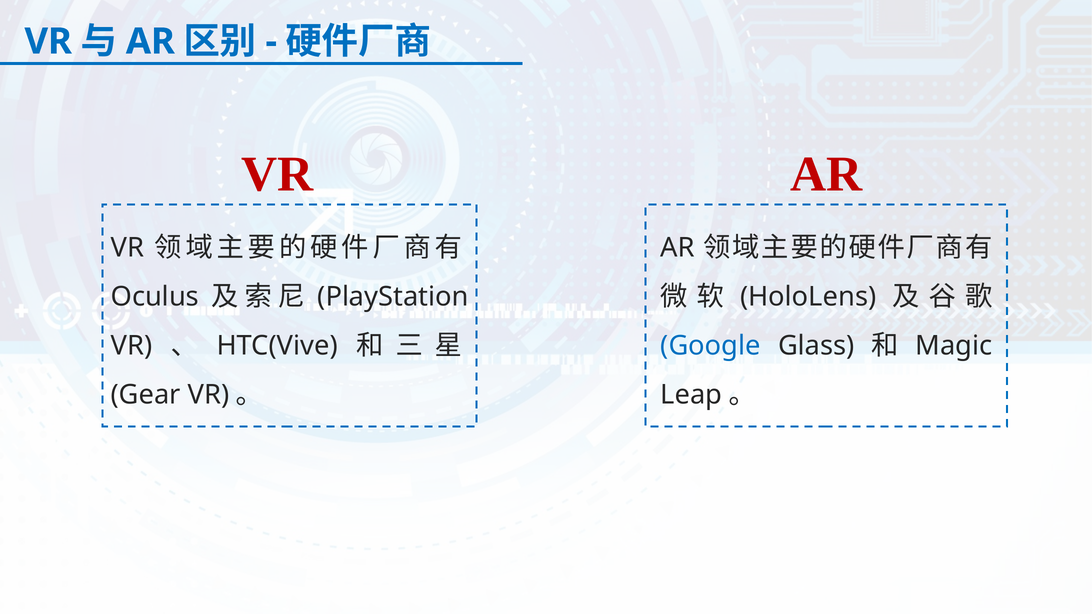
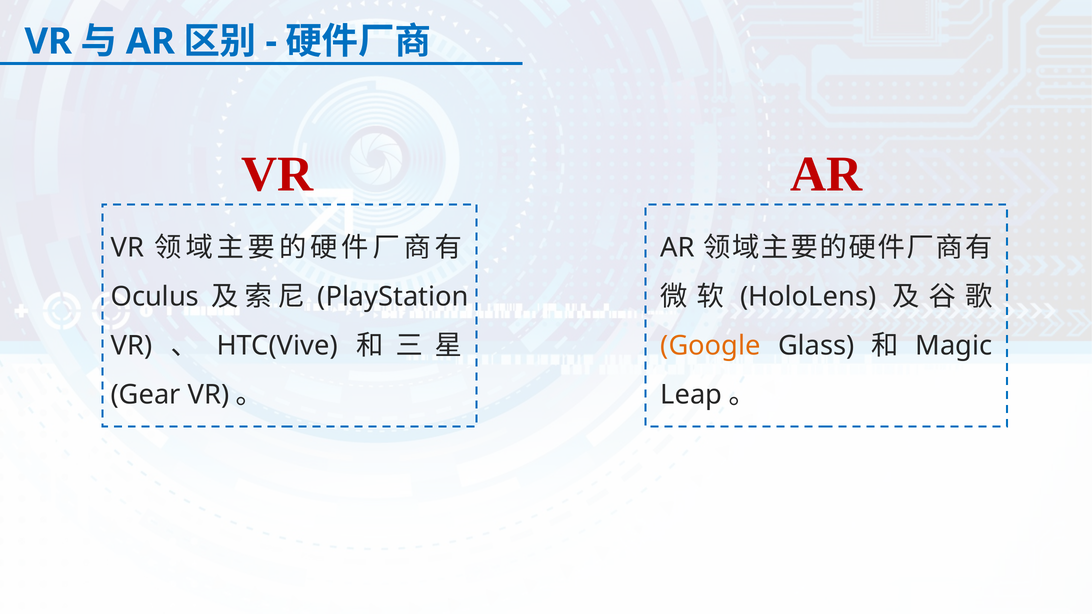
Google colour: blue -> orange (711, 346)
